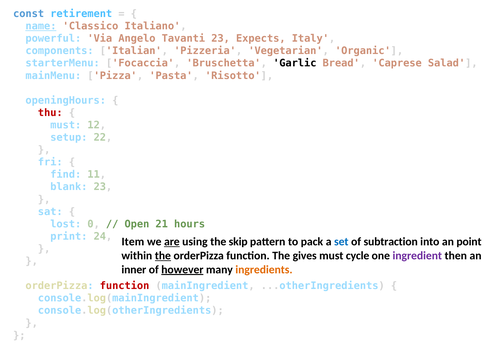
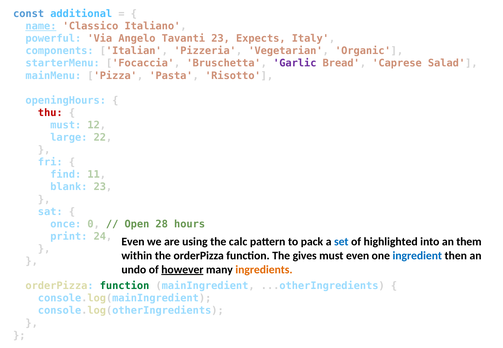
retirement: retirement -> additional (81, 14)
Garlic colour: black -> purple (295, 63)
setup: setup -> large (69, 138)
lost: lost -> once (66, 224)
21: 21 -> 28 (162, 224)
Item: Item -> Even (133, 242)
are underline: present -> none (172, 242)
skip: skip -> calc (238, 242)
subtraction: subtraction -> highlighted (391, 242)
point: point -> them (469, 242)
the underline: present -> none (163, 256)
must cycle: cycle -> even (358, 256)
ingredient colour: purple -> blue (417, 256)
inner: inner -> undo (134, 270)
function colour: red -> green (125, 286)
